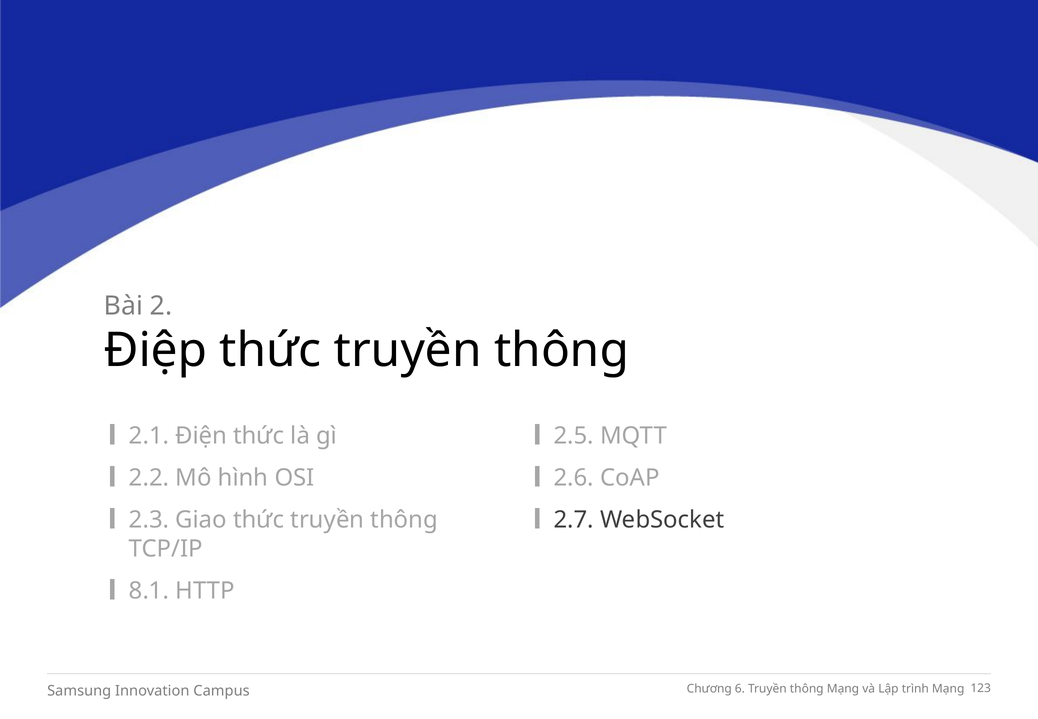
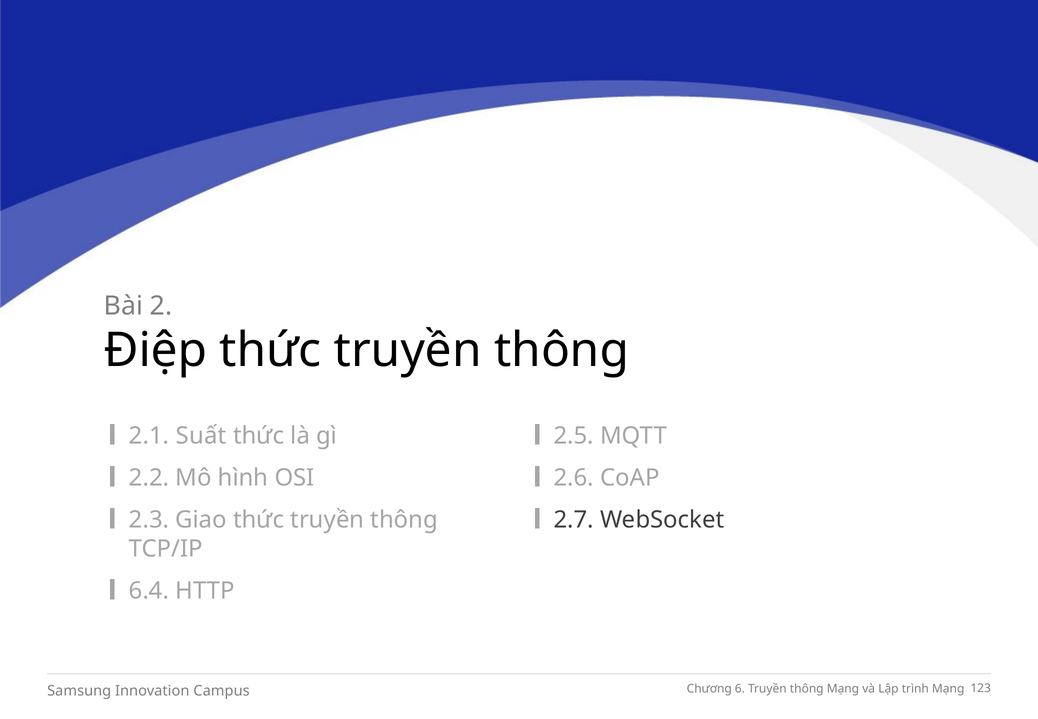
Điện: Điện -> Suất (201, 436)
8.1: 8.1 -> 6.4 (149, 591)
